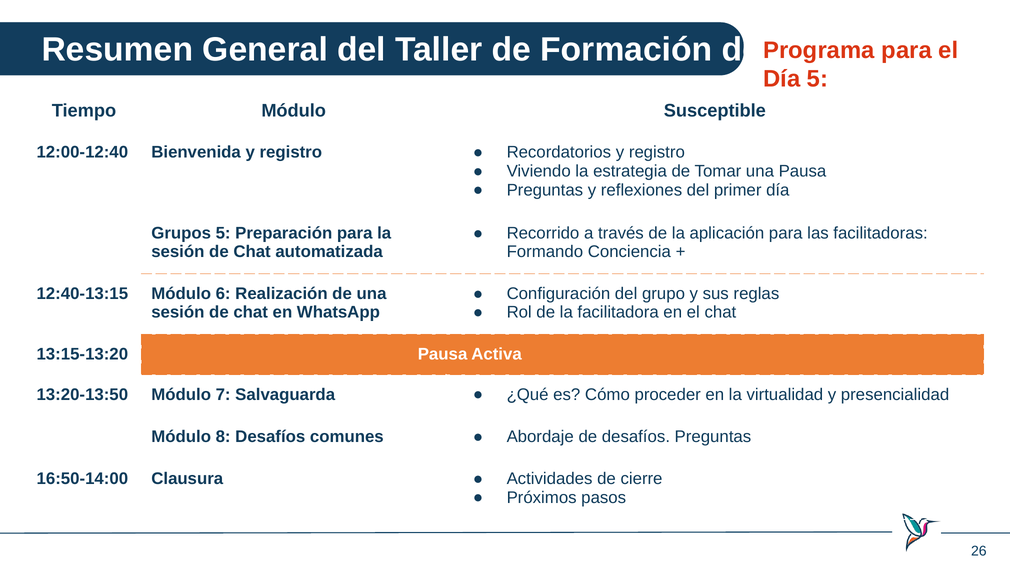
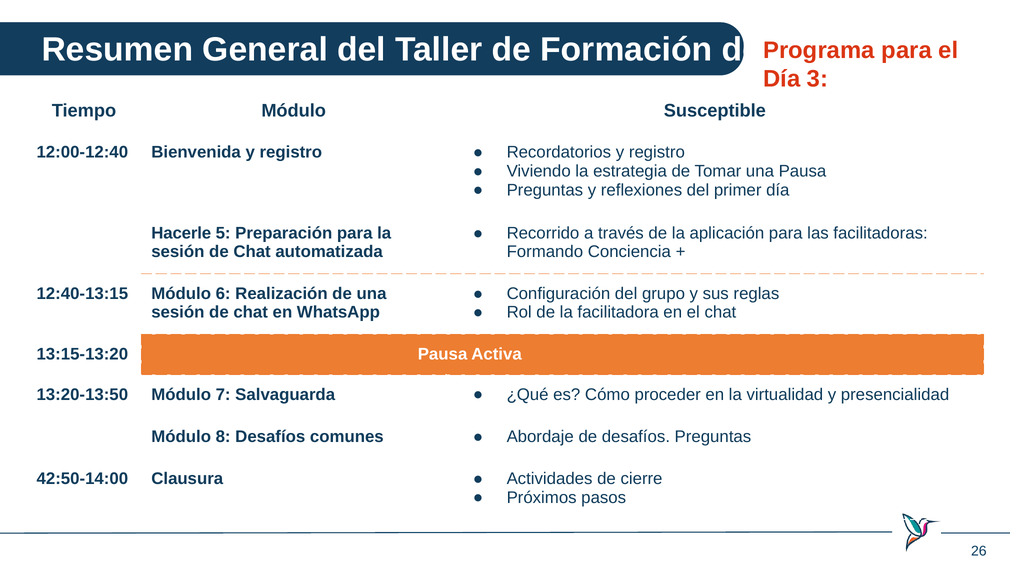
Día 5: 5 -> 3 (818, 79)
Grupos: Grupos -> Hacerle (181, 233)
16:50-14:00: 16:50-14:00 -> 42:50-14:00 (82, 479)
